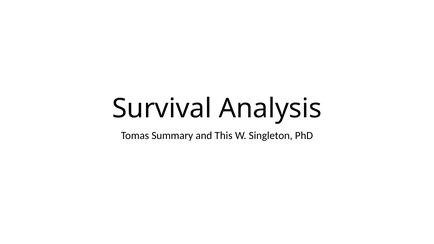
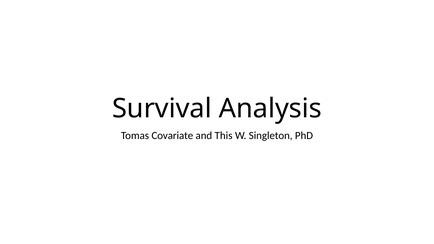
Summary: Summary -> Covariate (172, 136)
